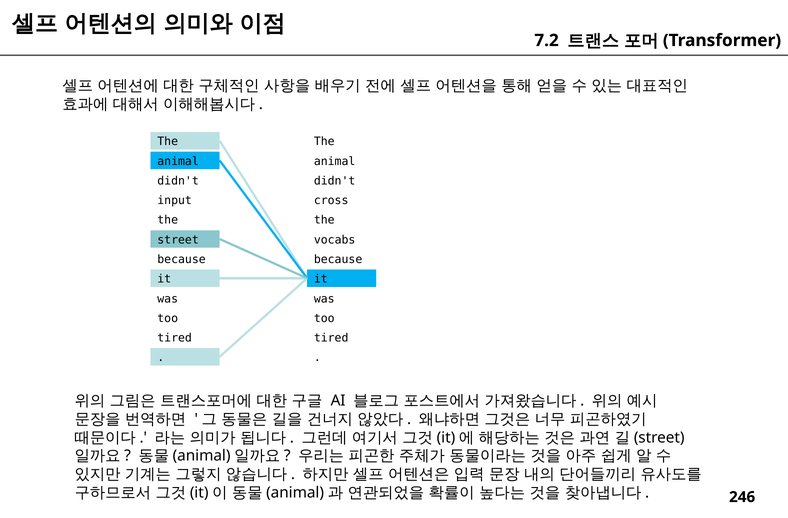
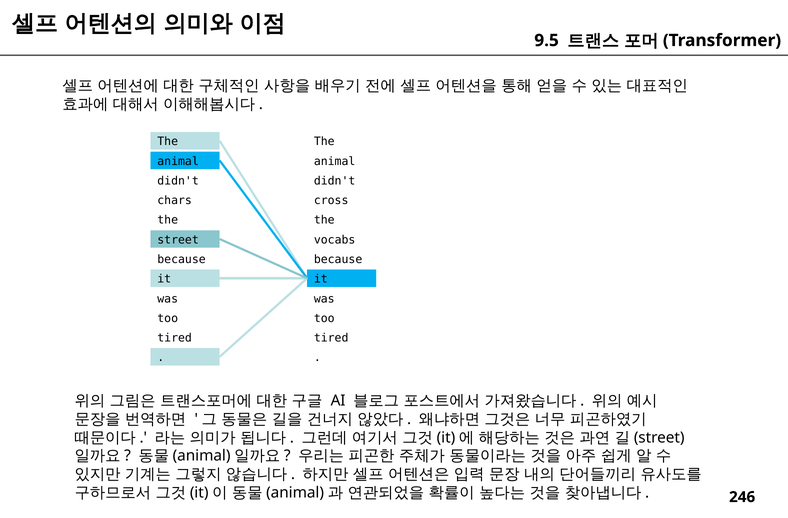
7.2: 7.2 -> 9.5 (547, 40)
input: input -> chars (175, 200)
